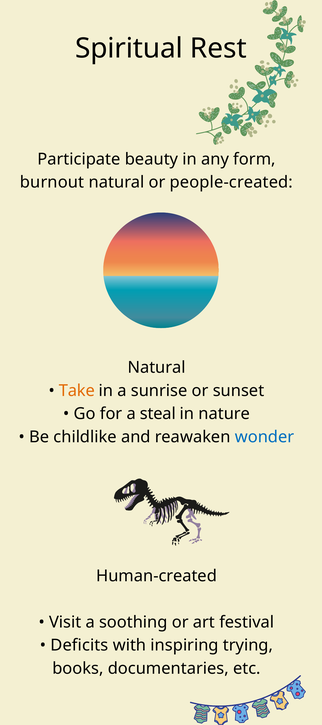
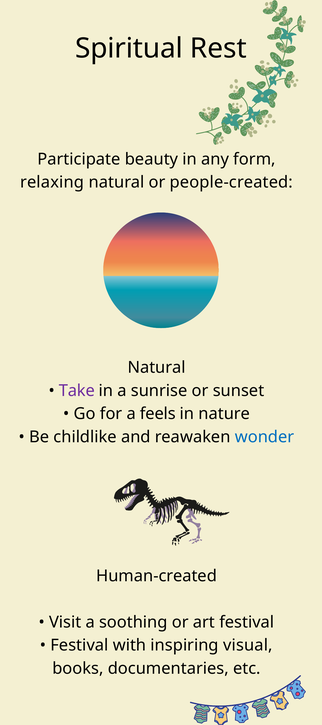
burnout: burnout -> relaxing (52, 182)
Take colour: orange -> purple (77, 390)
steal: steal -> feels (158, 413)
Deficits: Deficits -> Festival (79, 645)
trying: trying -> visual (248, 645)
